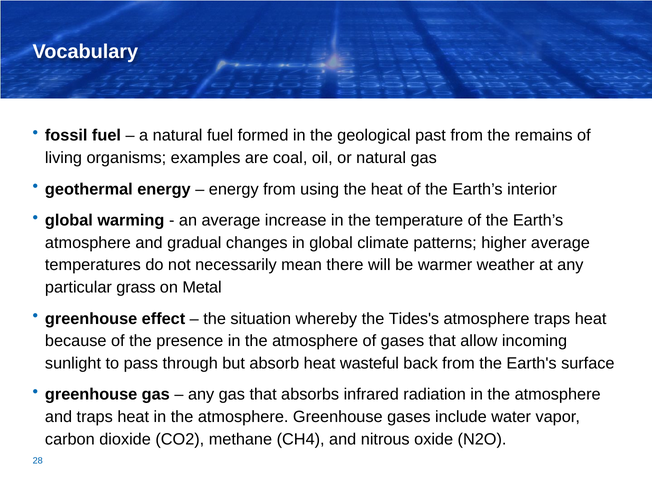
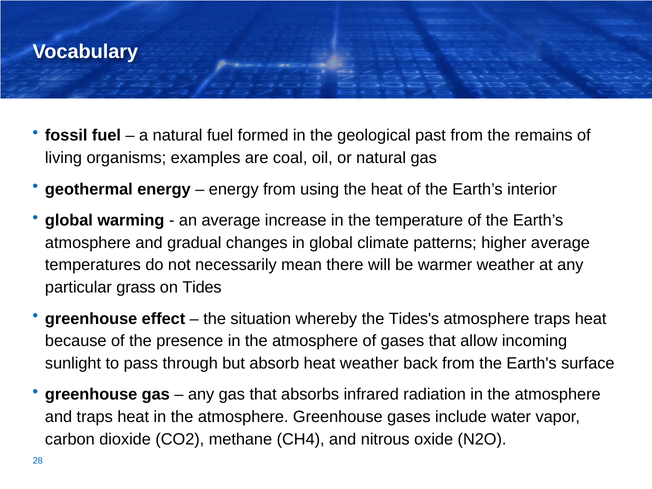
Metal: Metal -> Tides (202, 287)
heat wasteful: wasteful -> weather (369, 363)
